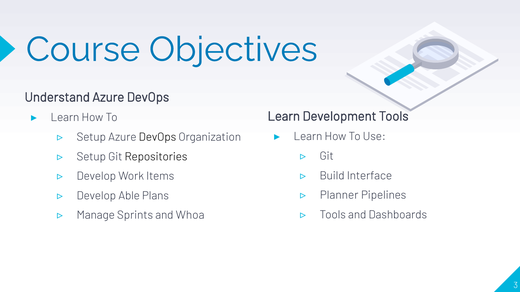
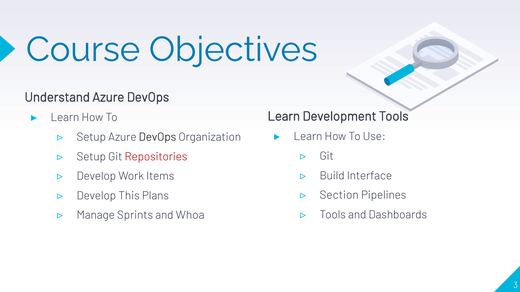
Repositories colour: black -> red (156, 157)
Planner: Planner -> Section (339, 195)
Able: Able -> This (129, 196)
